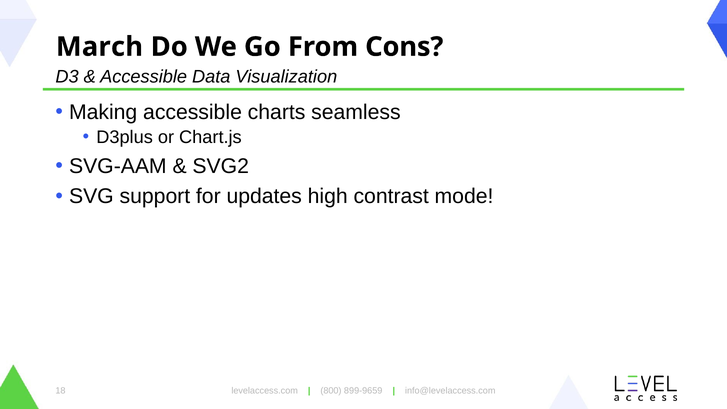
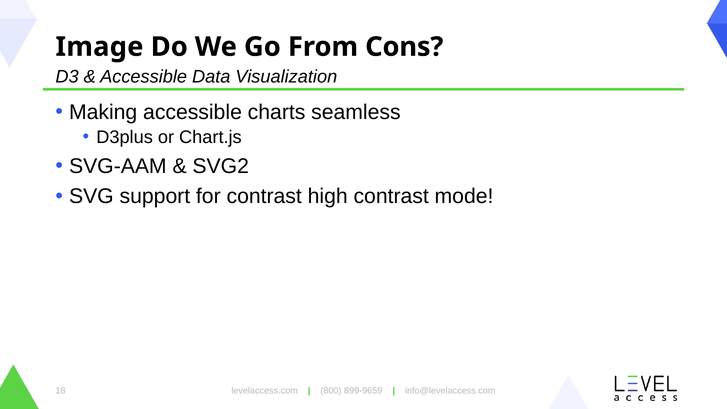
March: March -> Image (99, 47)
for updates: updates -> contrast (264, 196)
